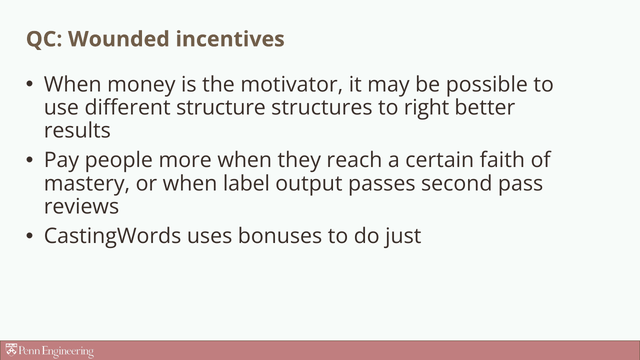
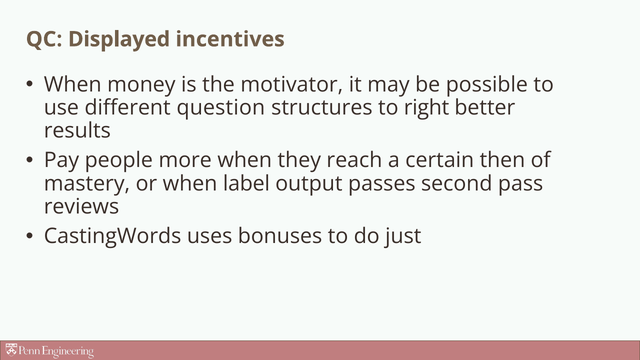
Wounded: Wounded -> Displayed (119, 39)
structure: structure -> question (221, 108)
faith: faith -> then (502, 160)
